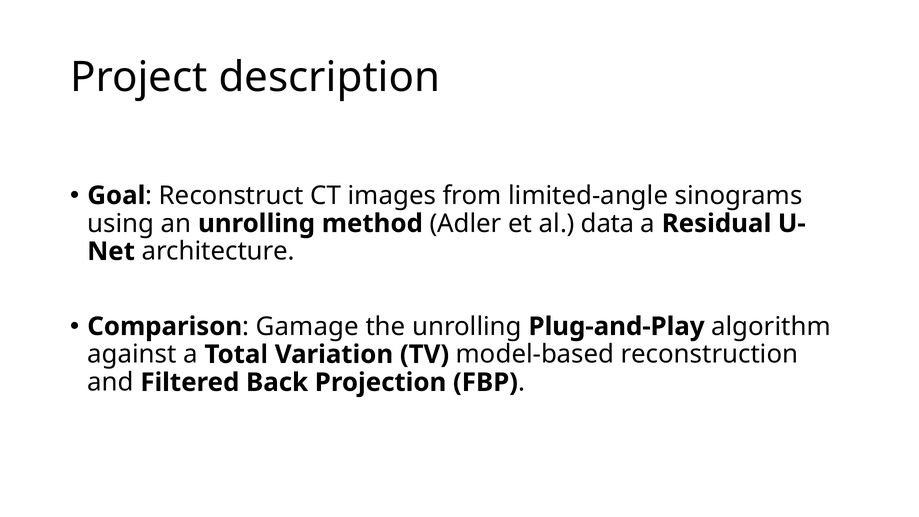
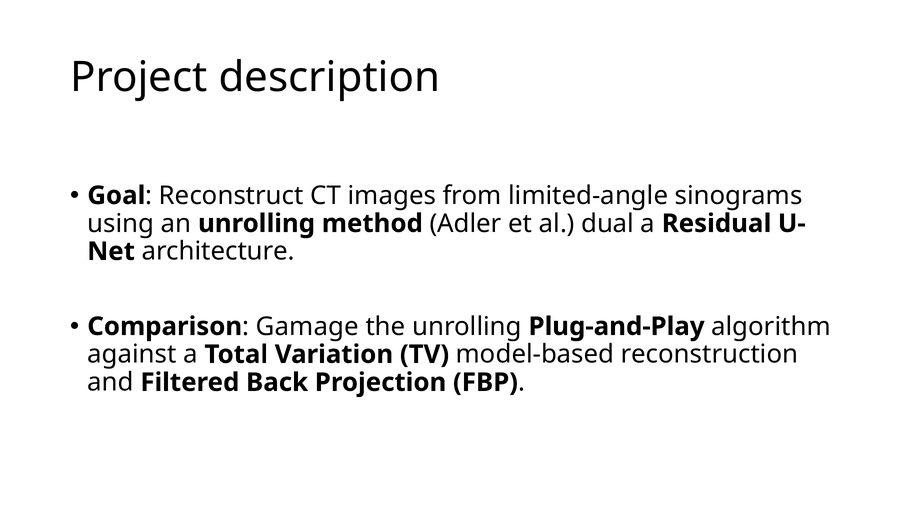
data: data -> dual (608, 223)
